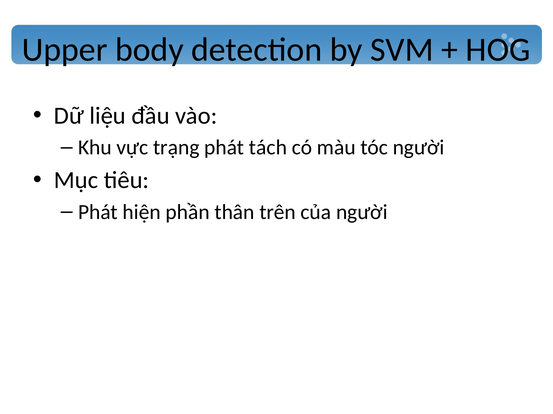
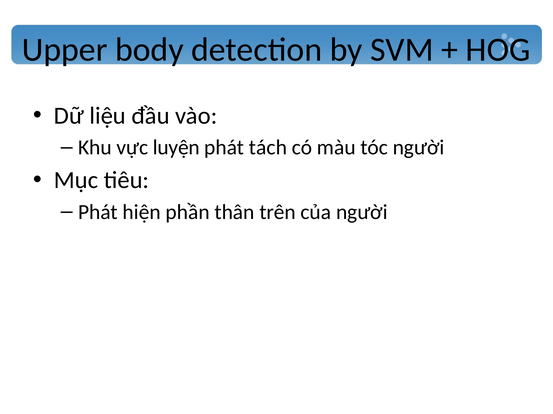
trạng: trạng -> luyện (176, 148)
